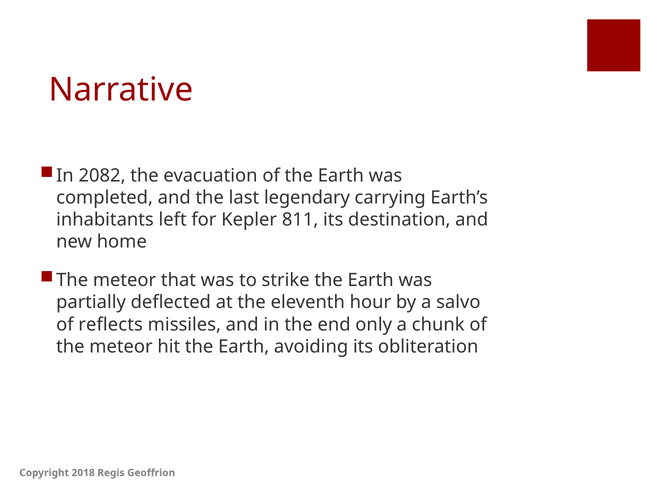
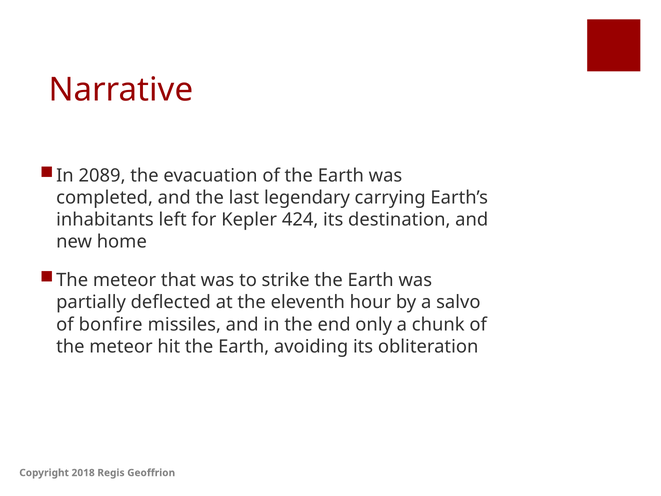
2082: 2082 -> 2089 (102, 175)
811: 811 -> 424 (300, 220)
reflects: reflects -> bonfire (111, 324)
